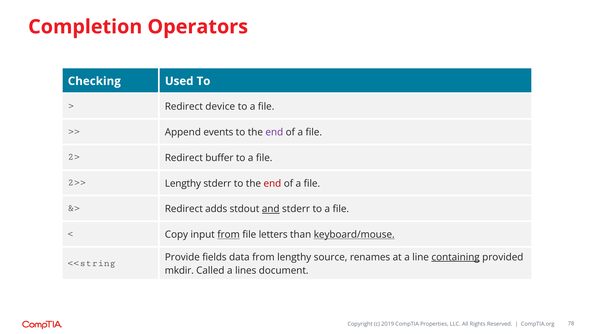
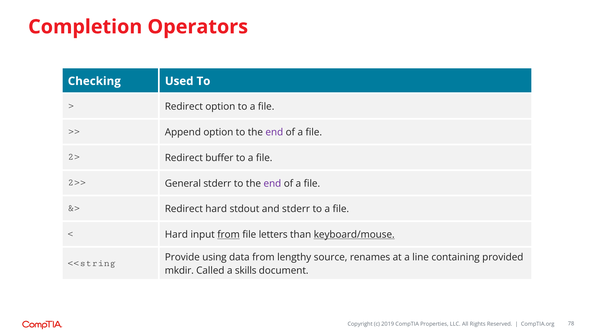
Redirect device: device -> option (220, 107)
Append events: events -> option (218, 132)
2>> Lengthy: Lengthy -> General (183, 183)
end colour: red -> purple (272, 183)
Redirect adds: adds -> hard (216, 209)
and underline: present -> none (271, 209)
Copy: Copy -> Hard (176, 235)
fields: fields -> using (214, 257)
containing underline: present -> none (456, 257)
lines: lines -> skills (246, 271)
